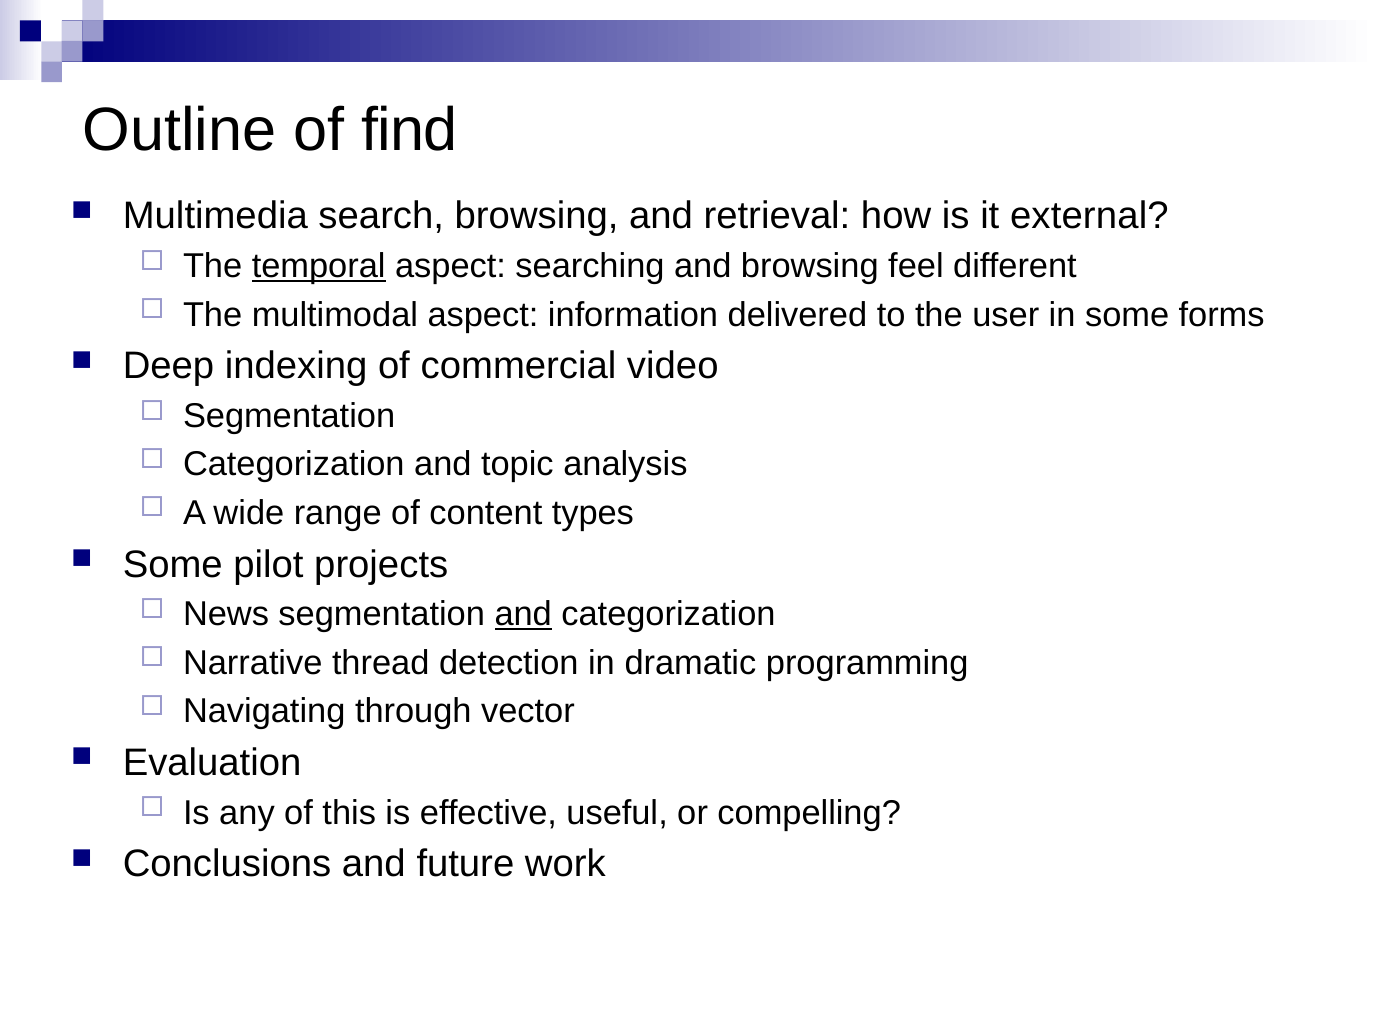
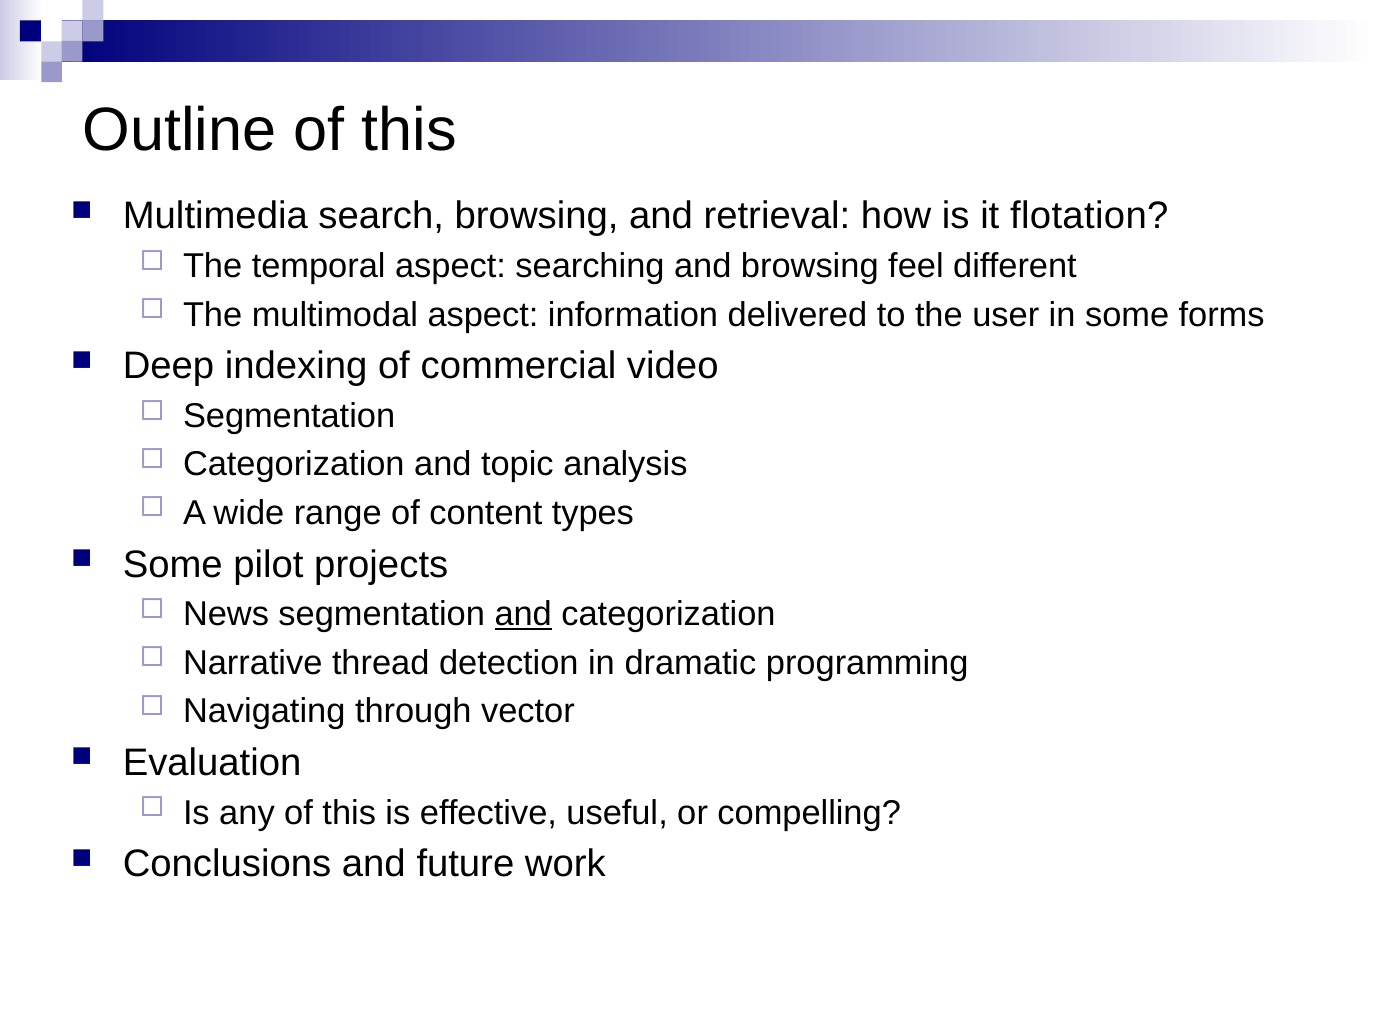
Outline of find: find -> this (409, 130)
external: external -> flotation (1089, 216)
temporal underline: present -> none (319, 266)
